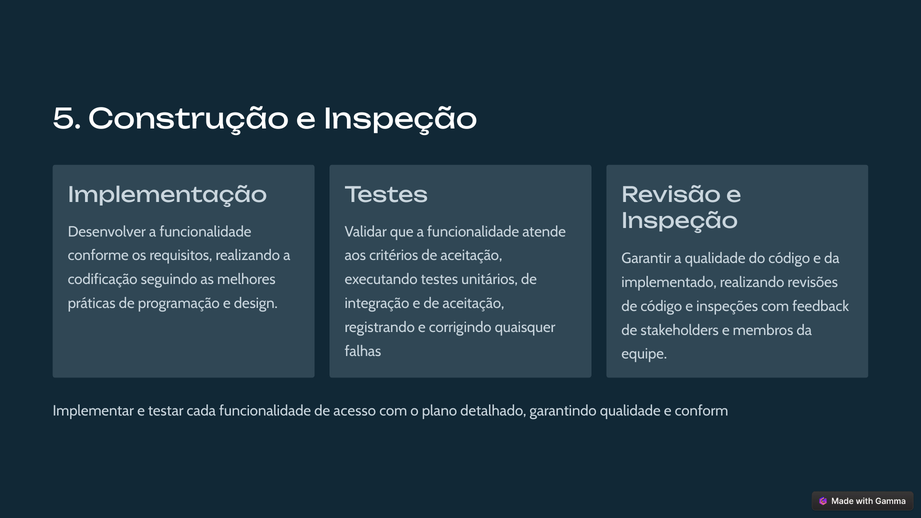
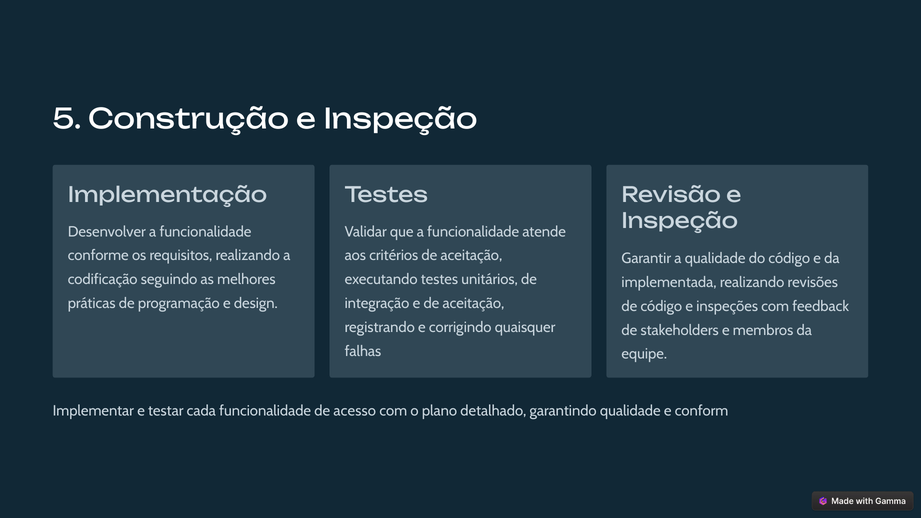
implementado: implementado -> implementada (669, 282)
